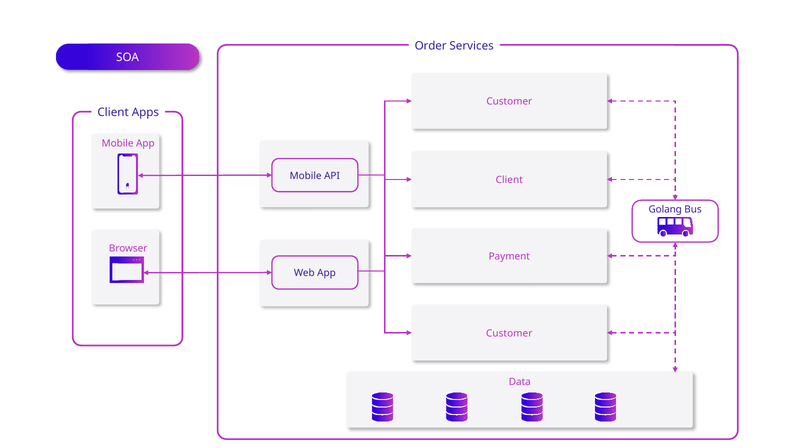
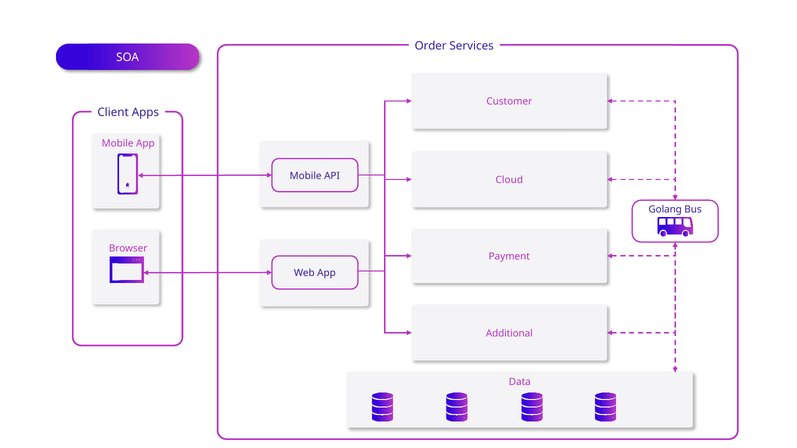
Client: Client -> Cloud (509, 180)
Customer: Customer -> Additional (509, 334)
